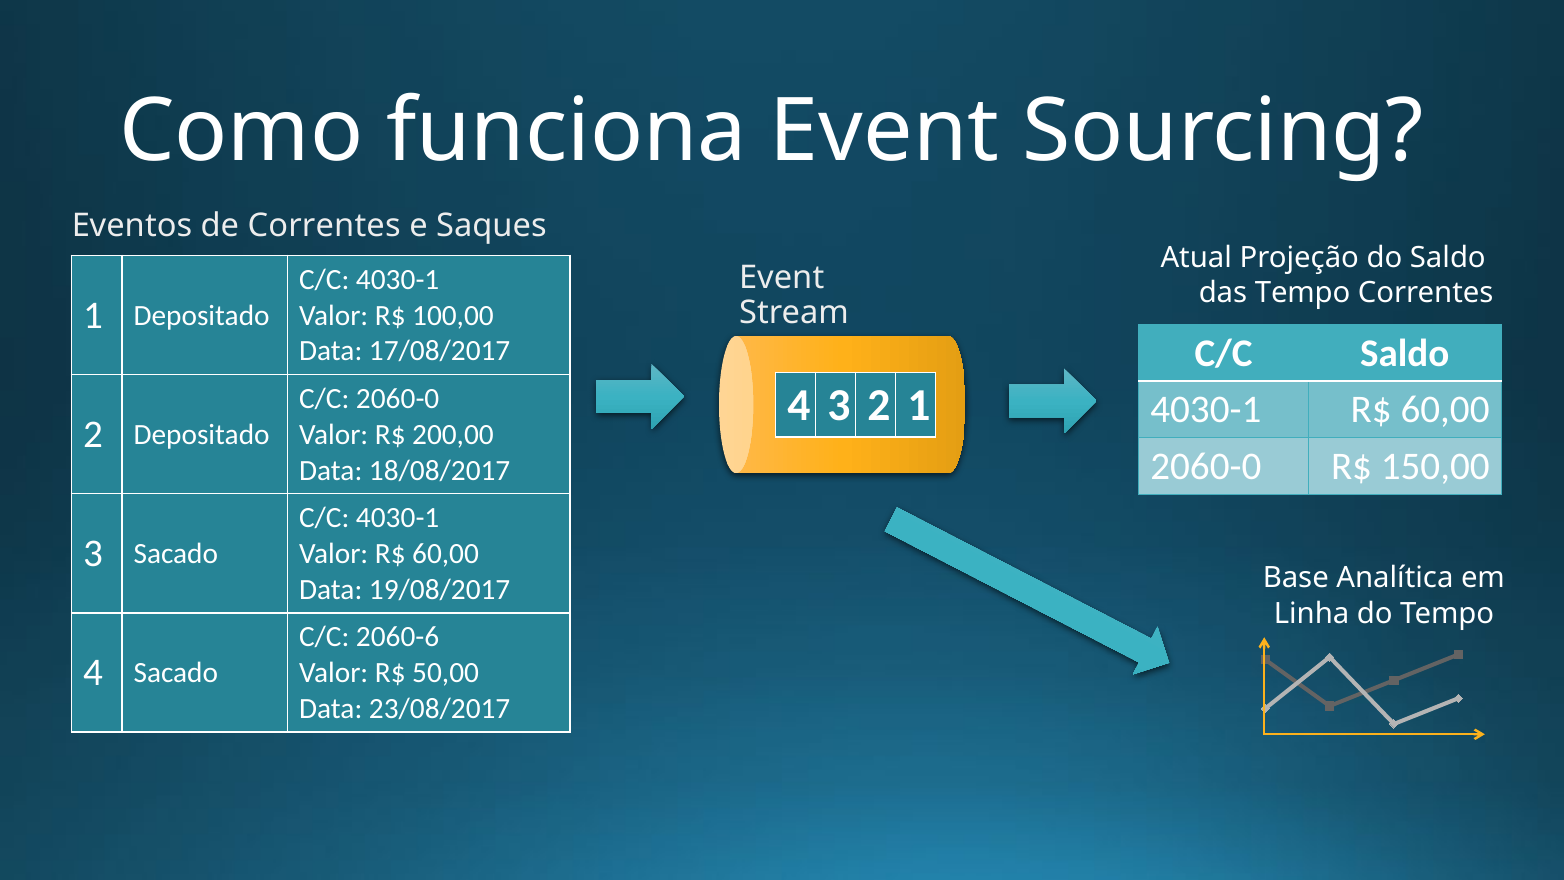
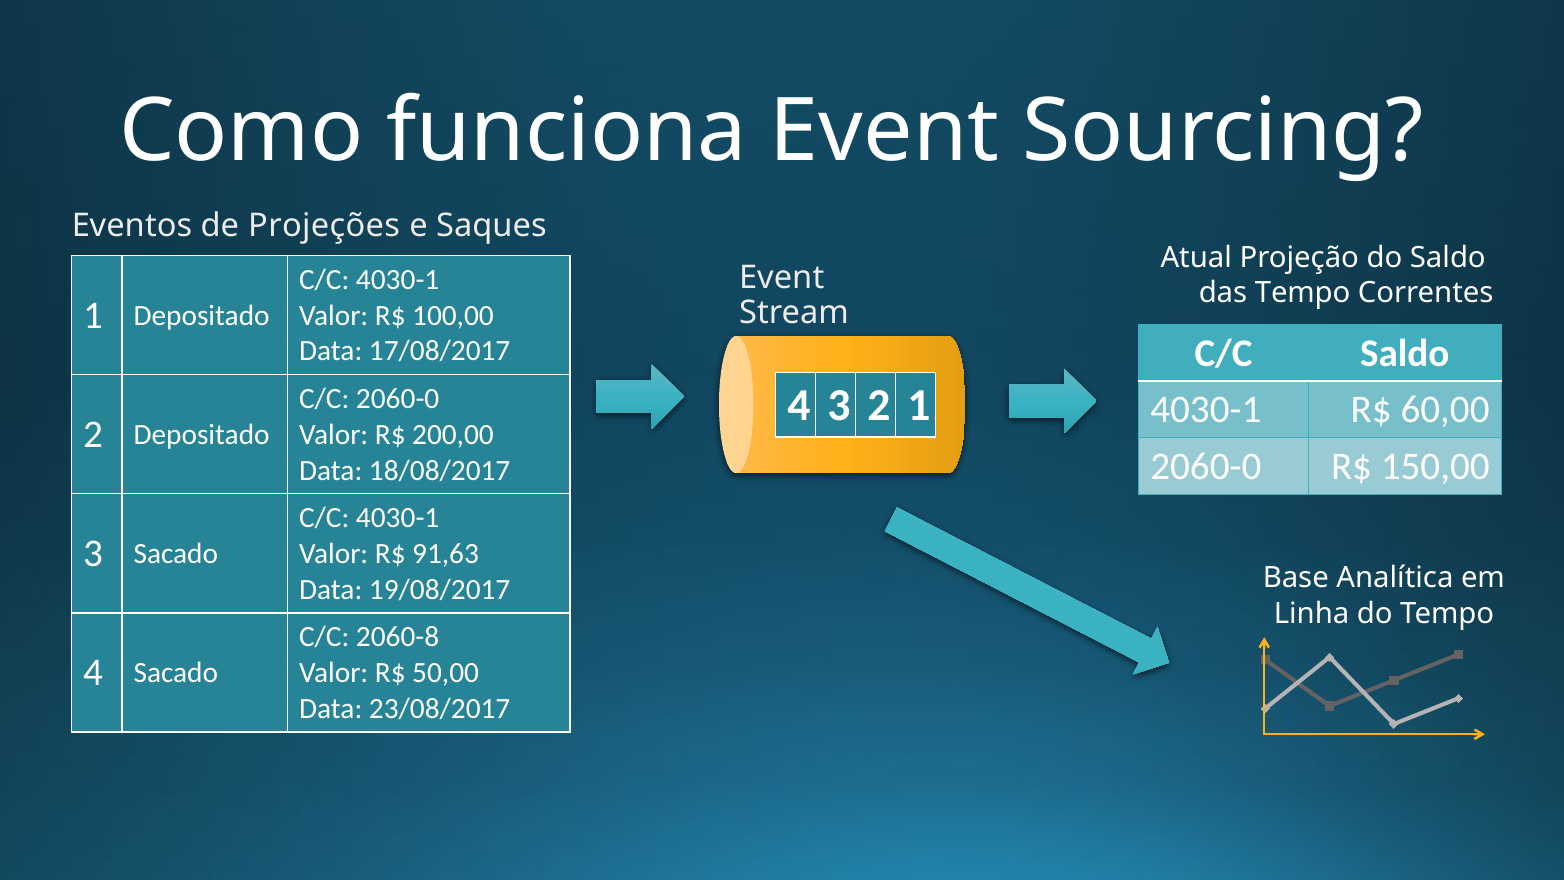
de Correntes: Correntes -> Projeções (324, 226)
Valor R$ 60,00: 60,00 -> 91,63 (446, 554)
2060-6: 2060-6 -> 2060-8 (398, 637)
